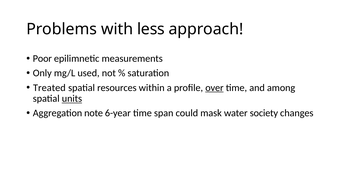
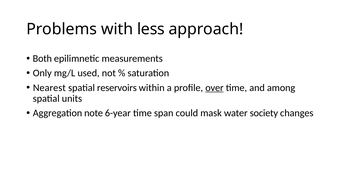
Poor: Poor -> Both (42, 58)
Treated: Treated -> Nearest (49, 88)
resources: resources -> reservoirs (117, 88)
units underline: present -> none (72, 98)
